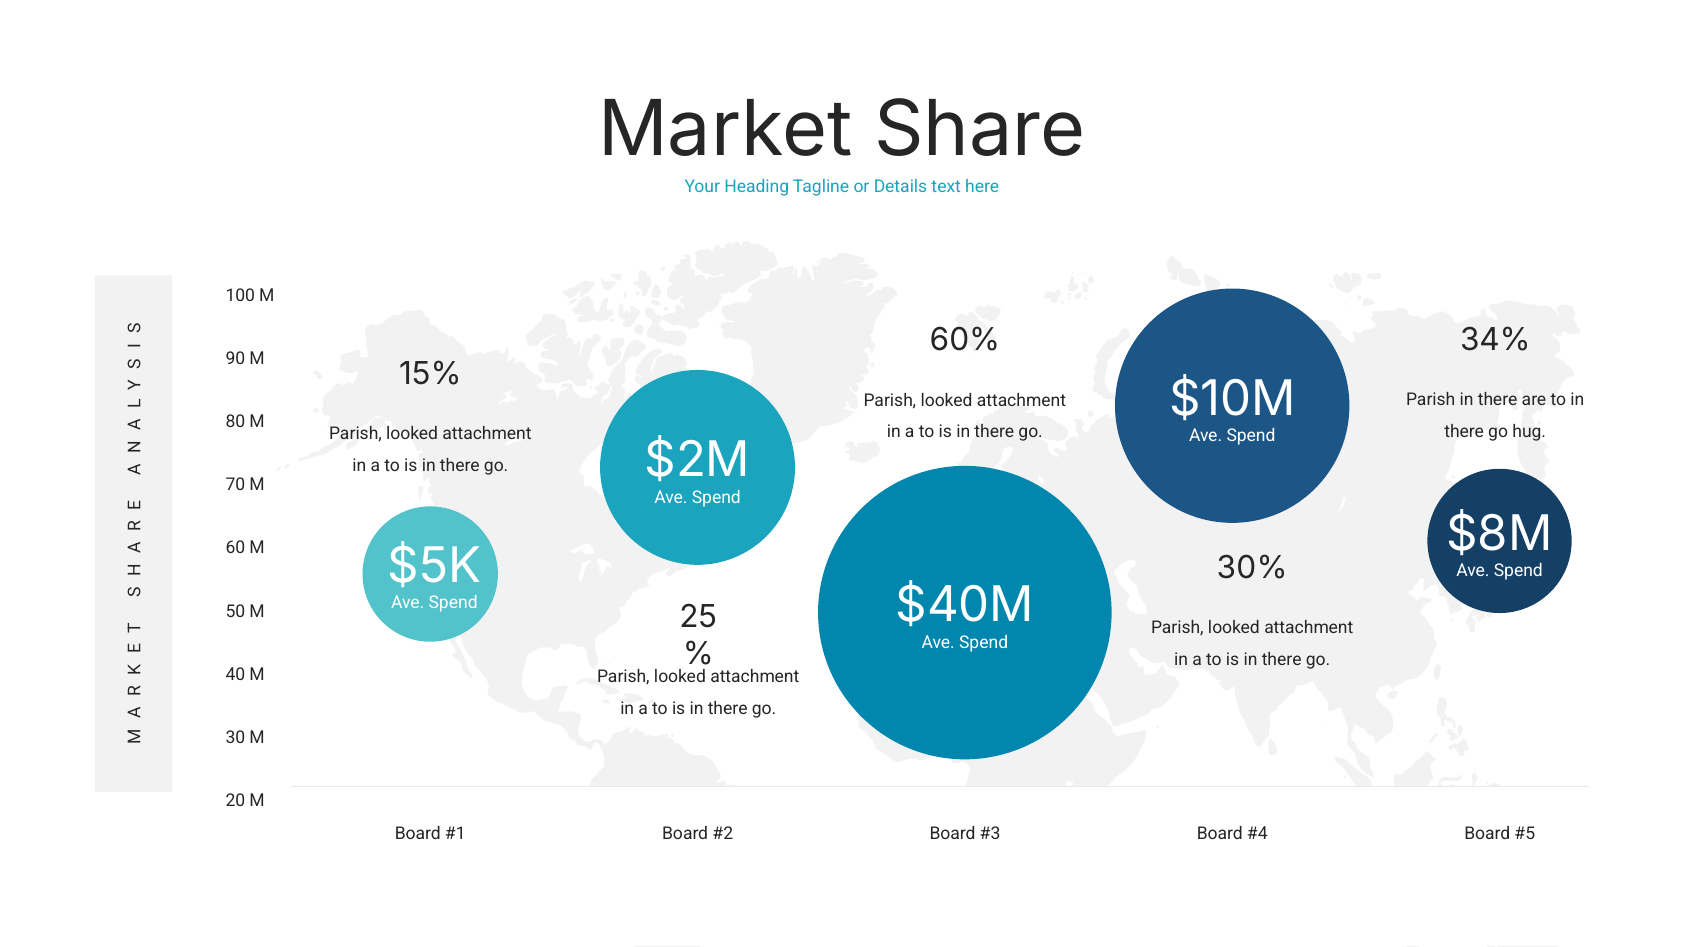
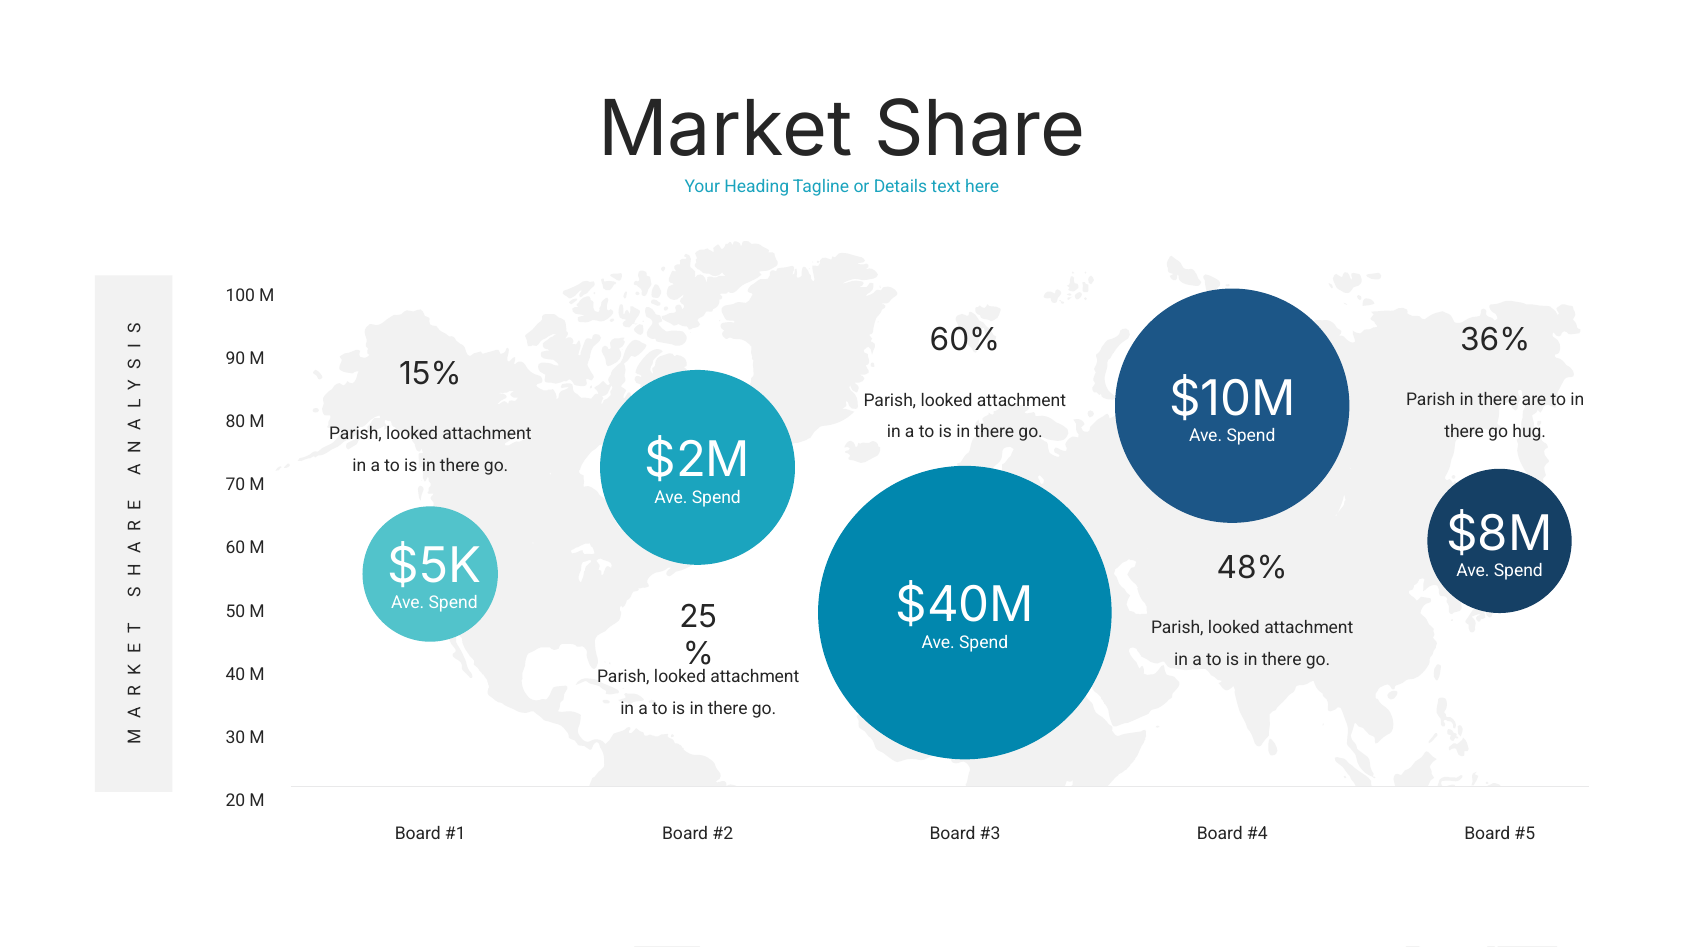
34%: 34% -> 36% (1495, 340)
30%: 30% -> 48% (1252, 568)
